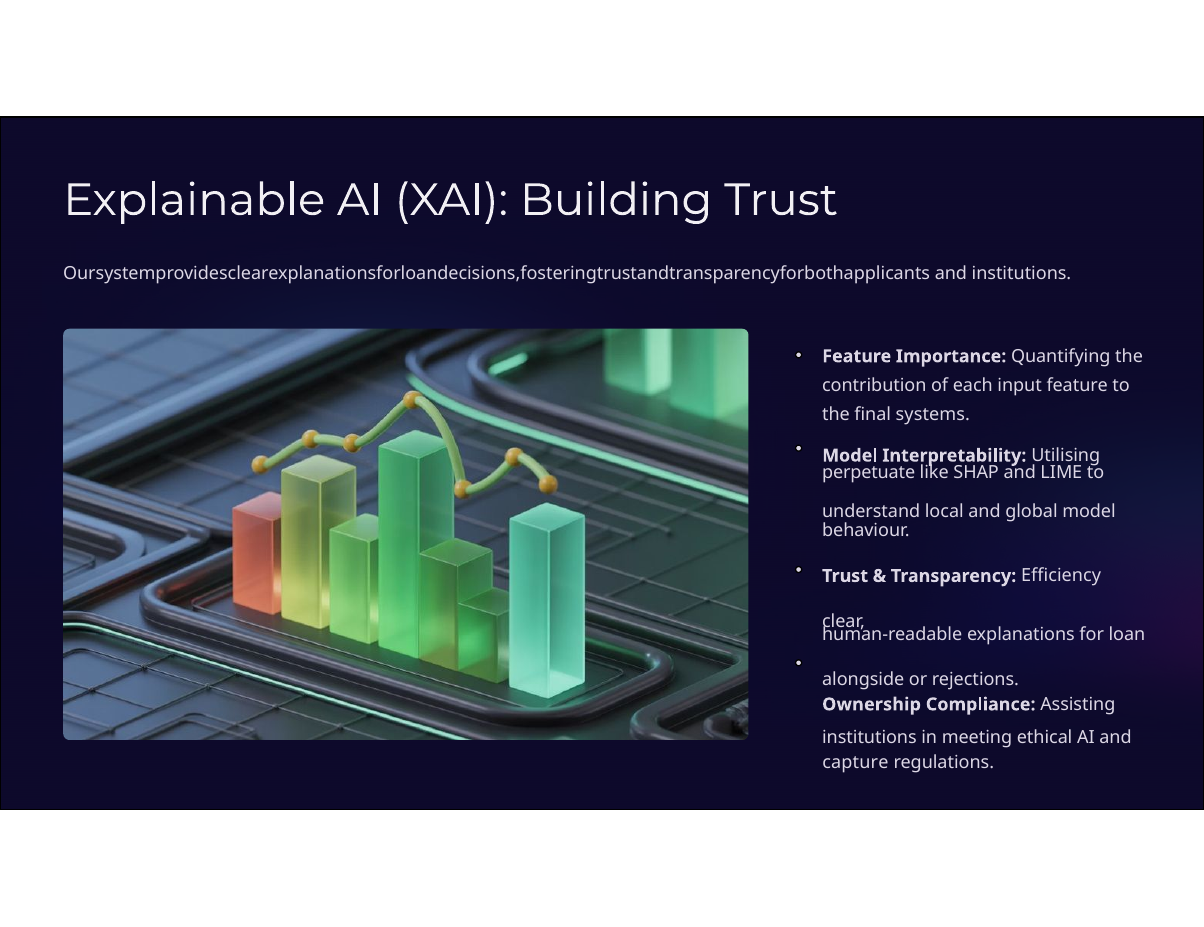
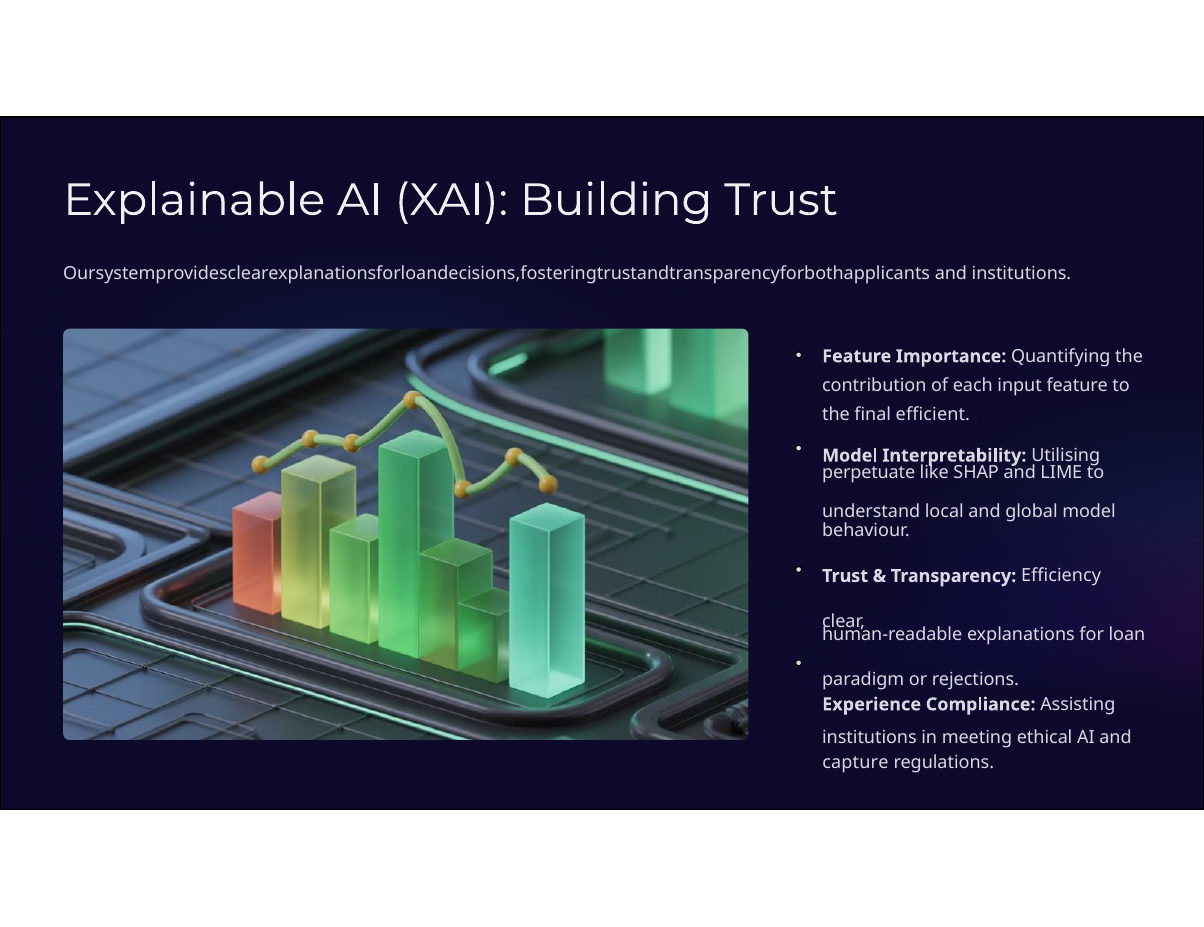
systems: systems -> efficient (933, 415)
alongside: alongside -> paradigm (863, 679)
Ownership: Ownership -> Experience (872, 704)
